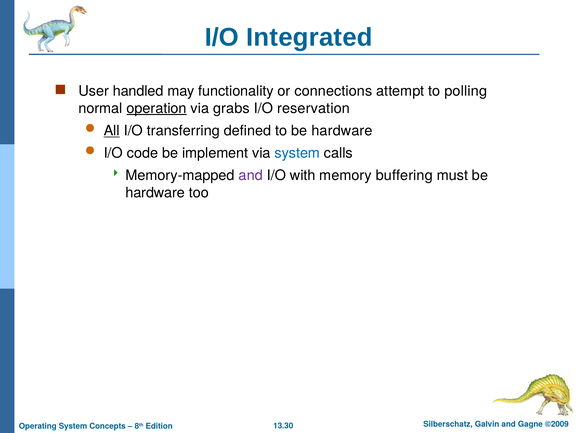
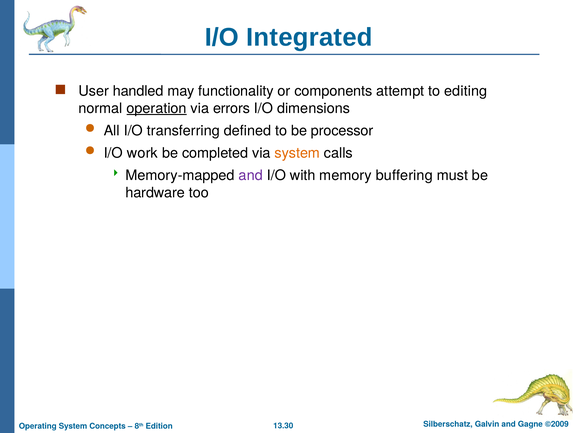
connections: connections -> components (333, 91)
polling: polling -> editing (466, 91)
grabs: grabs -> errors (232, 108)
reservation: reservation -> dimensions (314, 108)
All underline: present -> none (112, 131)
to be hardware: hardware -> processor (342, 131)
code: code -> work (142, 153)
implement: implement -> completed (215, 153)
system colour: blue -> orange (297, 153)
